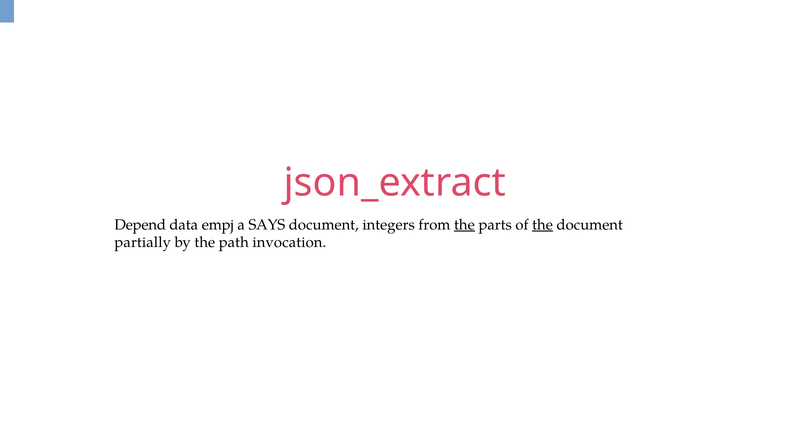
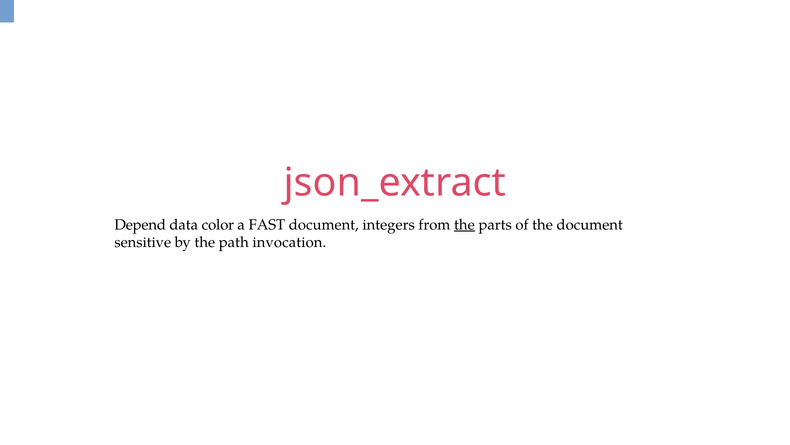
empj: empj -> color (218, 224)
SAYS: SAYS -> FAST (267, 224)
the underline: present -> none (543, 224)
partially: partially -> sensitive (143, 242)
